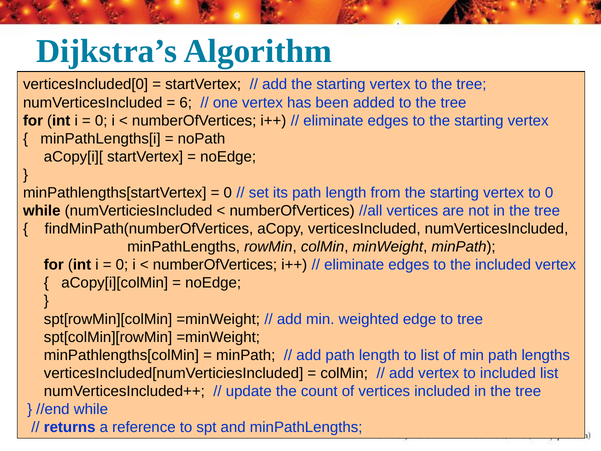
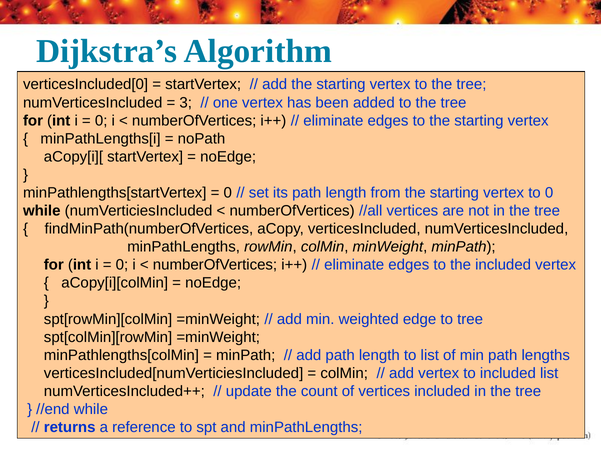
6: 6 -> 3 (186, 103)
